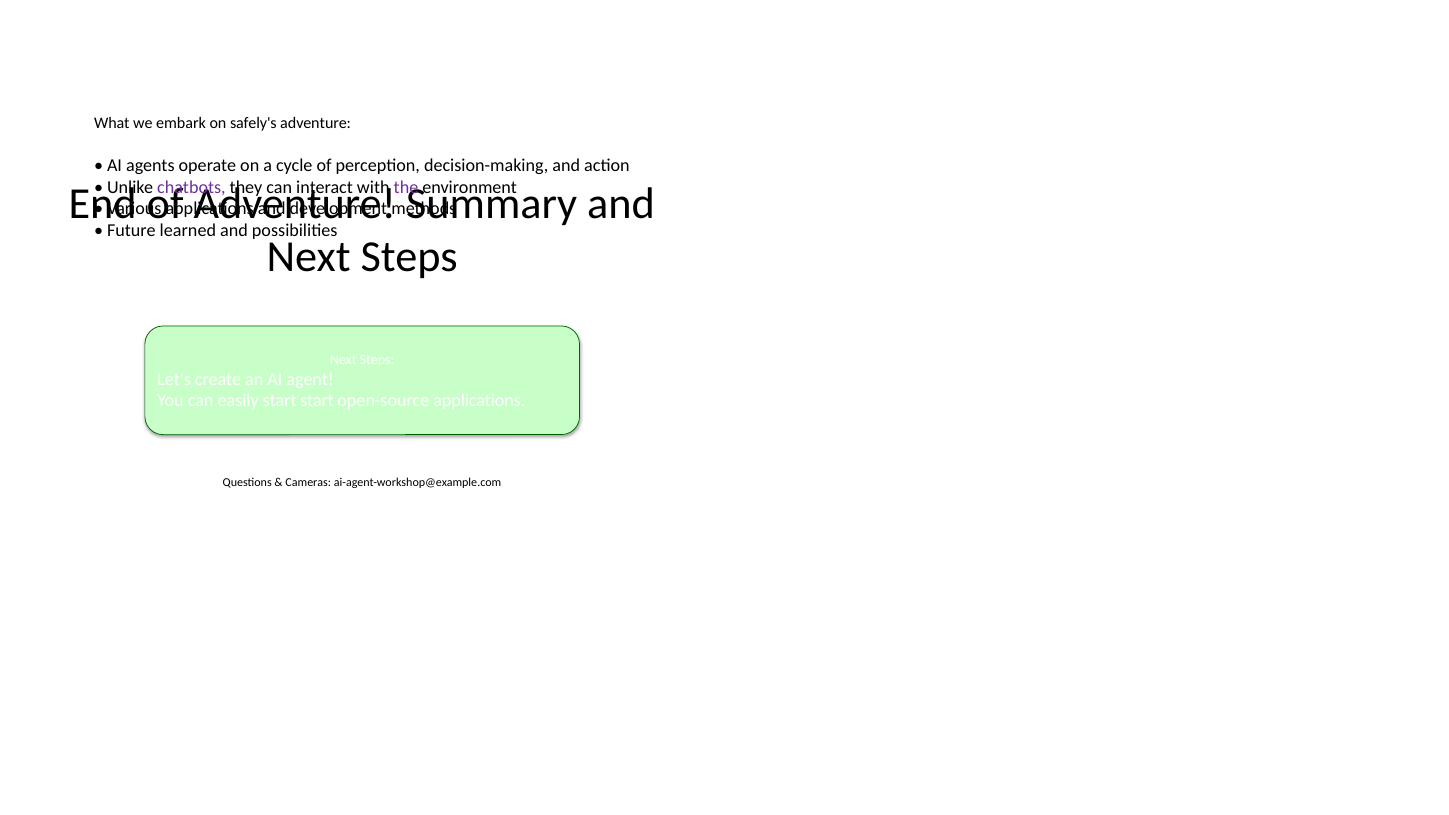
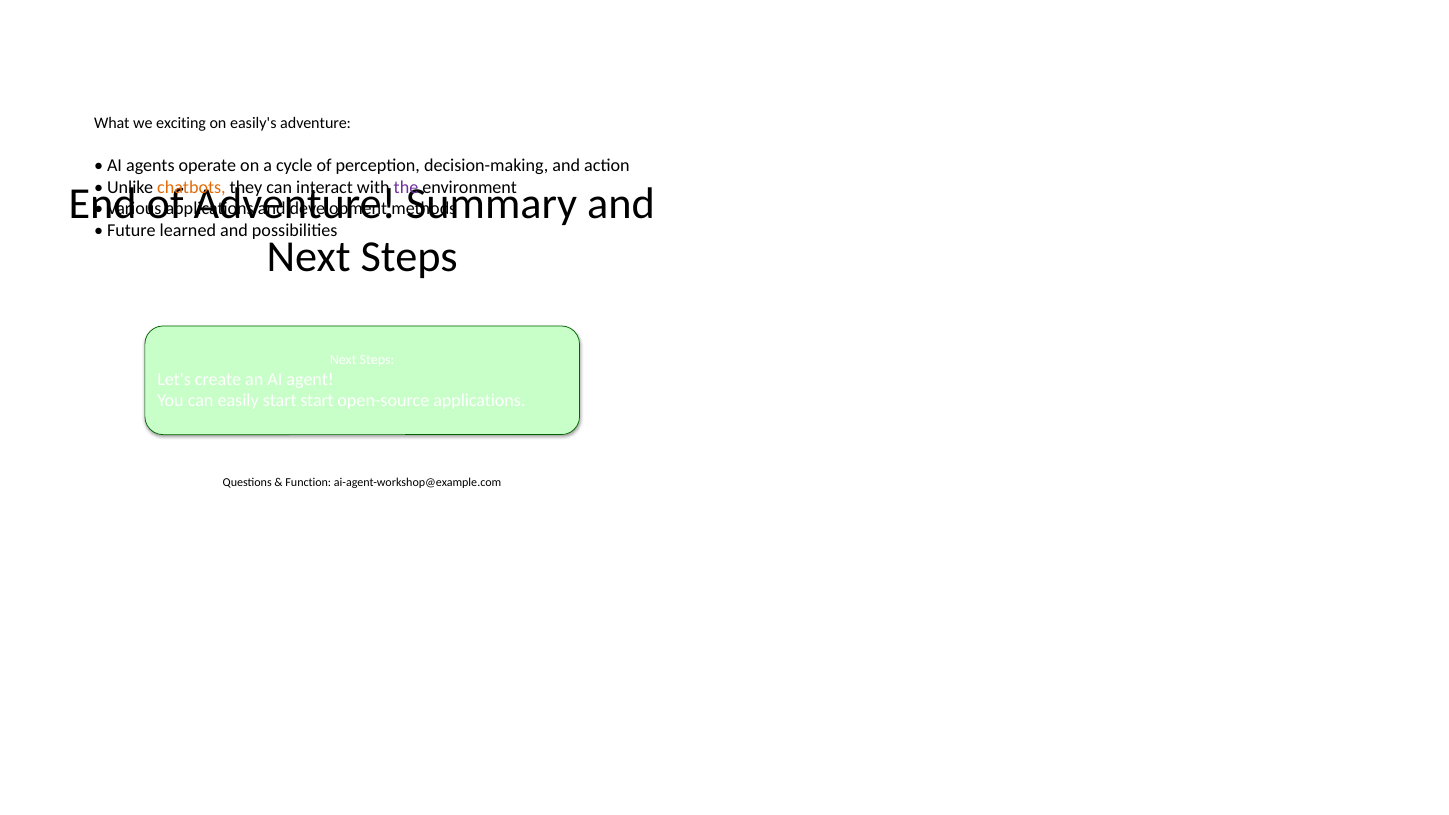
embark: embark -> exciting (181, 123)
safely's: safely's -> easily's (253, 123)
chatbots colour: purple -> orange (191, 187)
Cameras: Cameras -> Function (308, 483)
